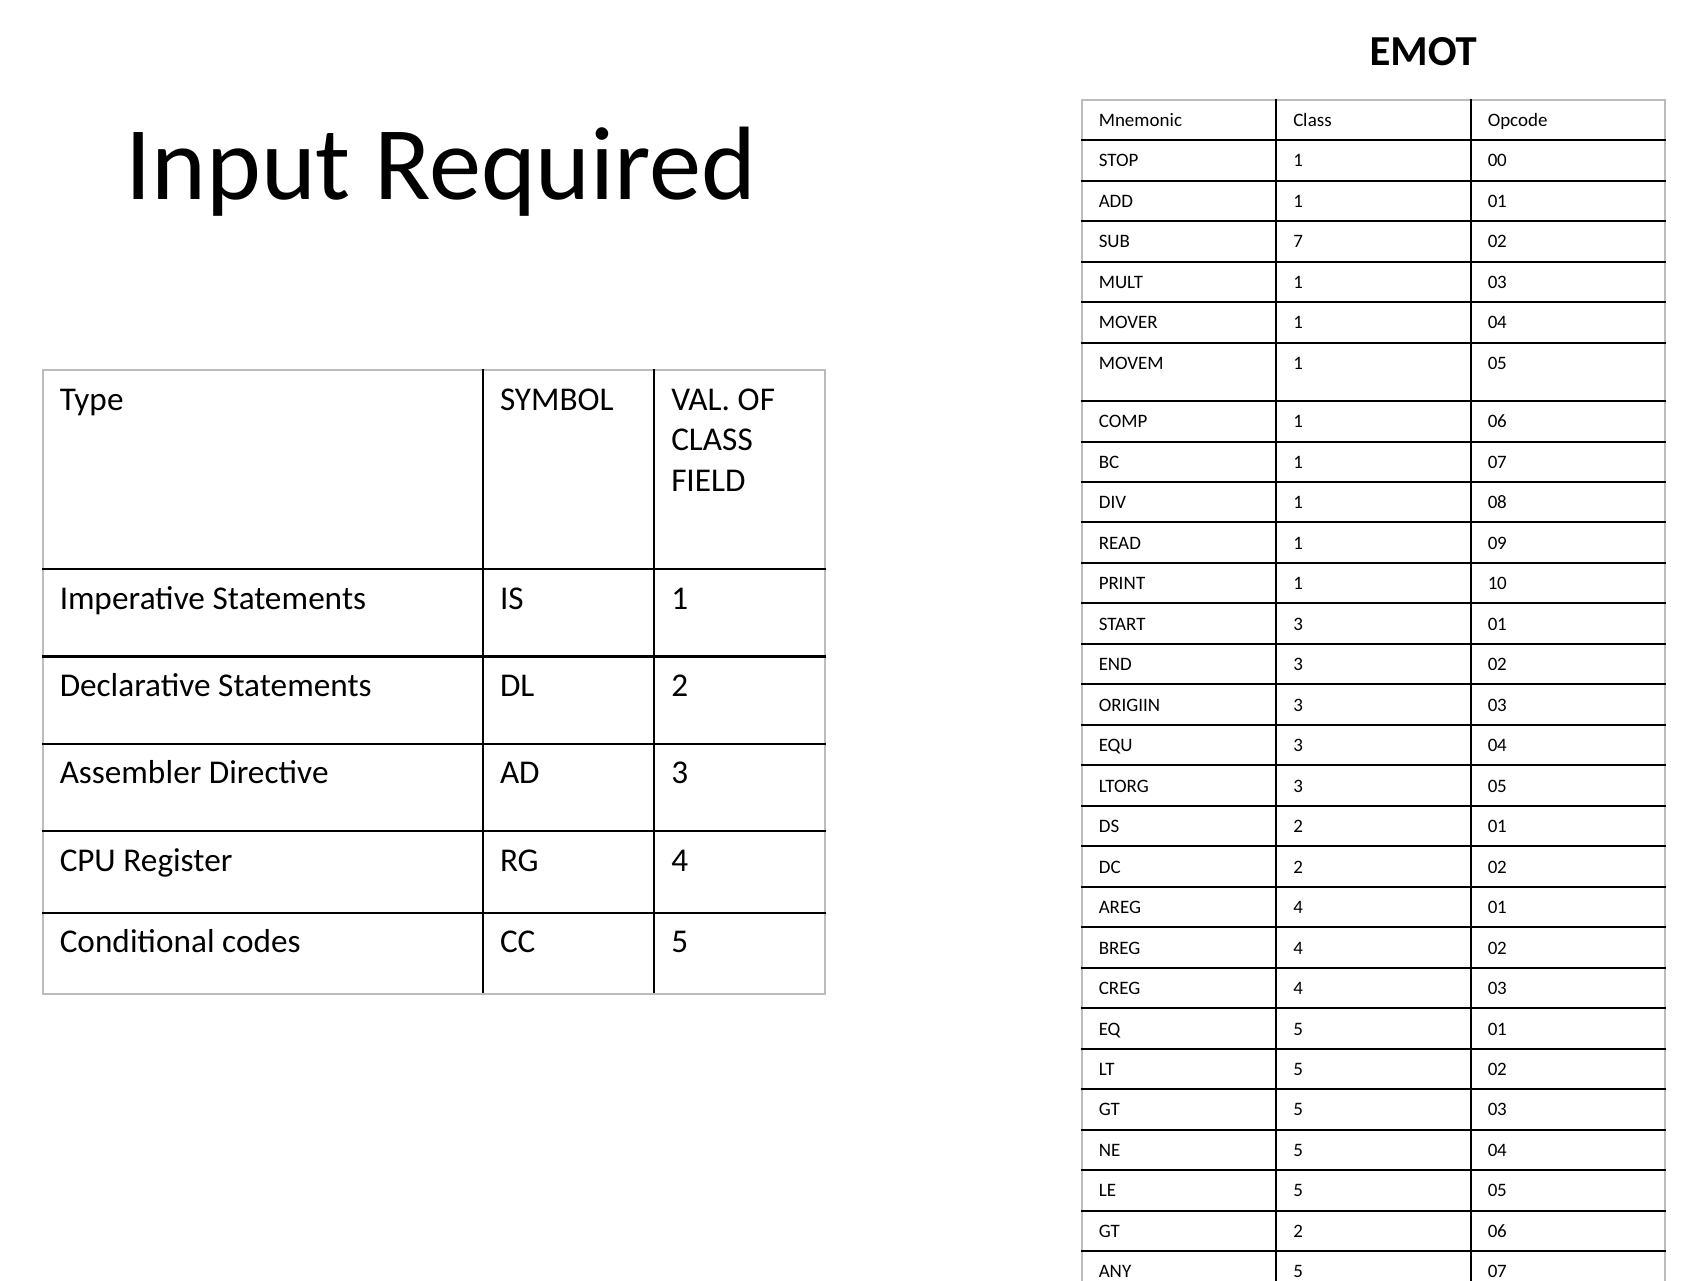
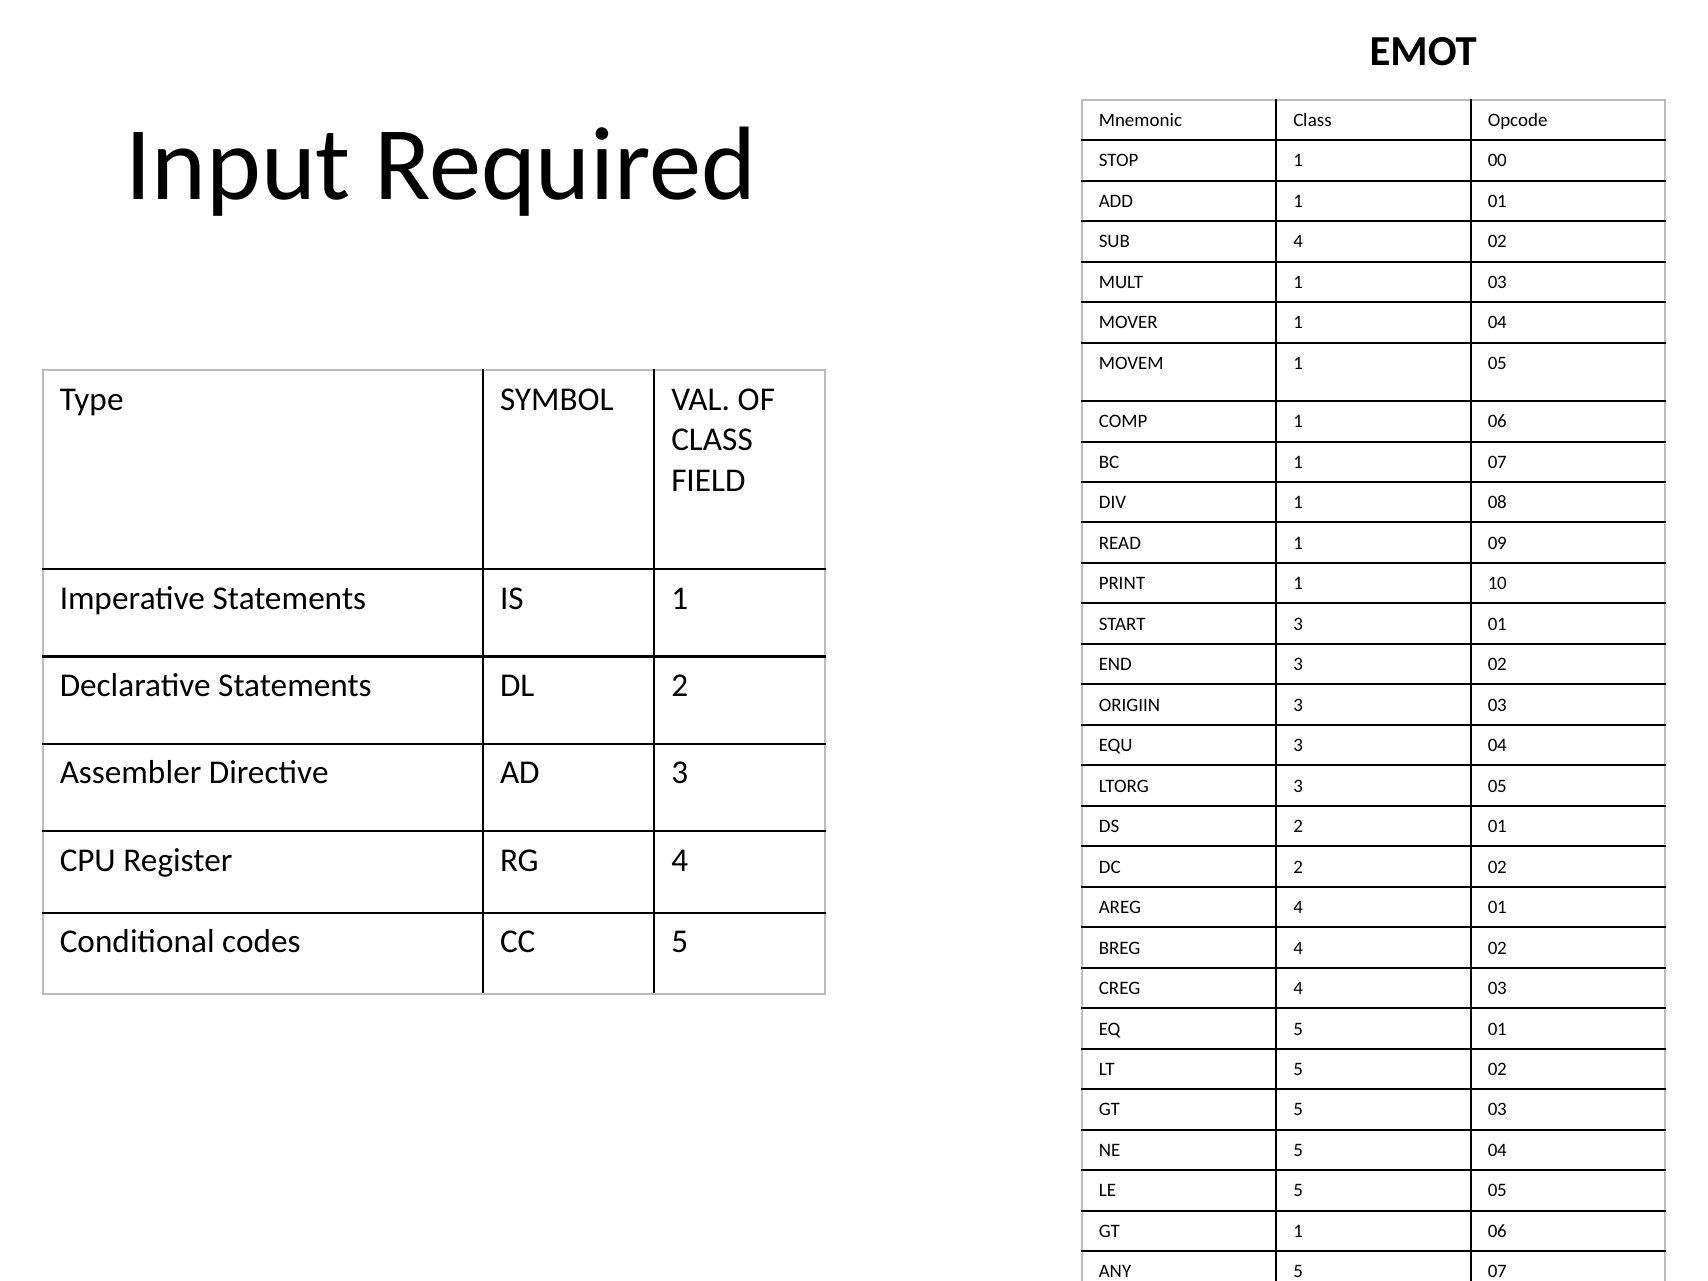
SUB 7: 7 -> 4 (1298, 242)
GT 2: 2 -> 1 (1298, 1231)
